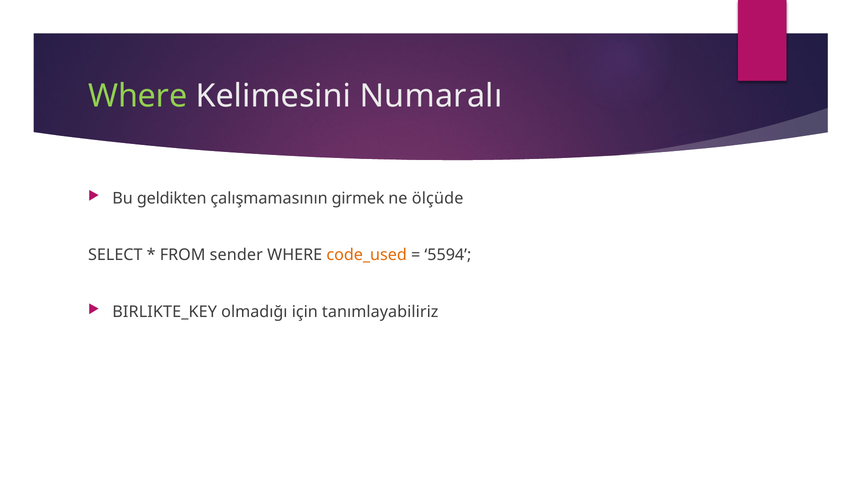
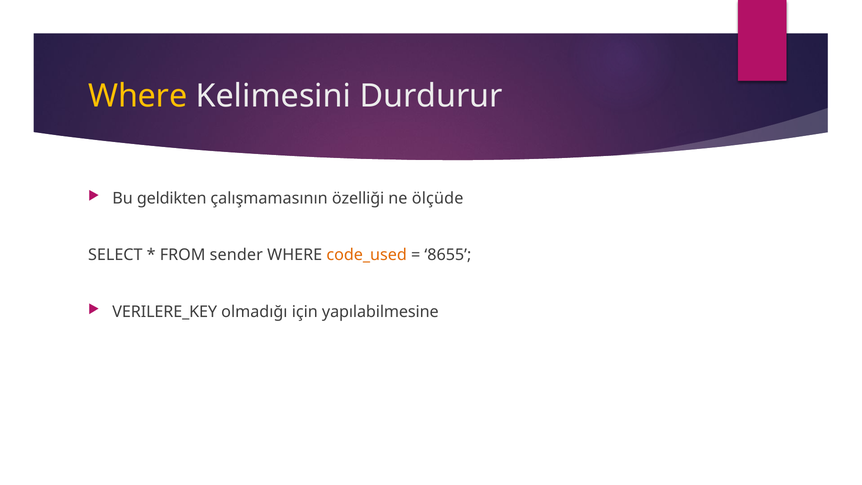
Where colour: light green -> yellow (138, 96)
Numaralı: Numaralı -> Durdurur (431, 96)
girmek: girmek -> özelliği (358, 198)
5594: 5594 -> 8655 (448, 255)
BIRLIKTE_KEY: BIRLIKTE_KEY -> VERILERE_KEY (165, 312)
tanımlayabiliriz: tanımlayabiliriz -> yapılabilmesine (380, 312)
